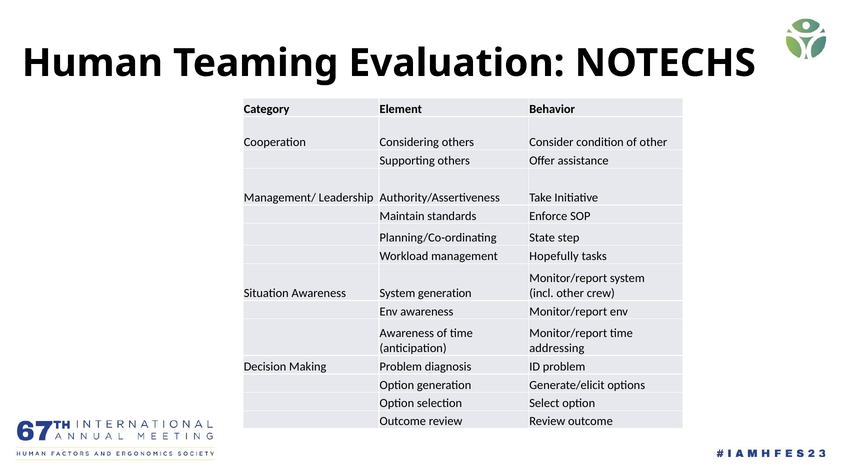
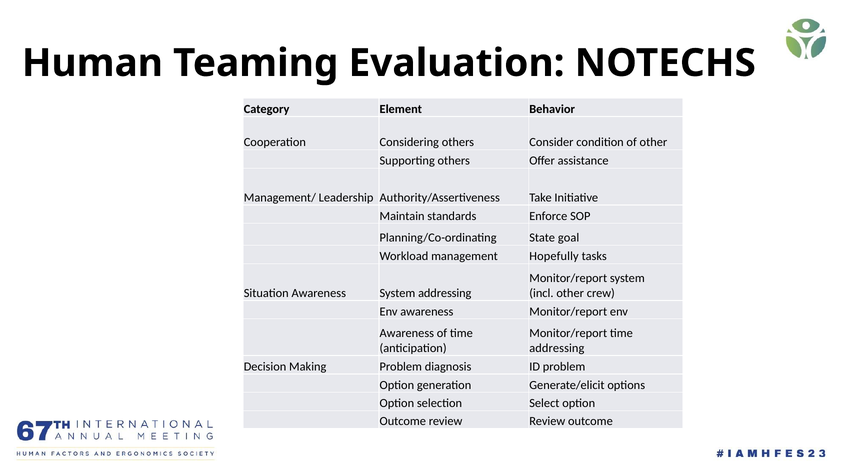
step: step -> goal (569, 238)
System generation: generation -> addressing (445, 293)
